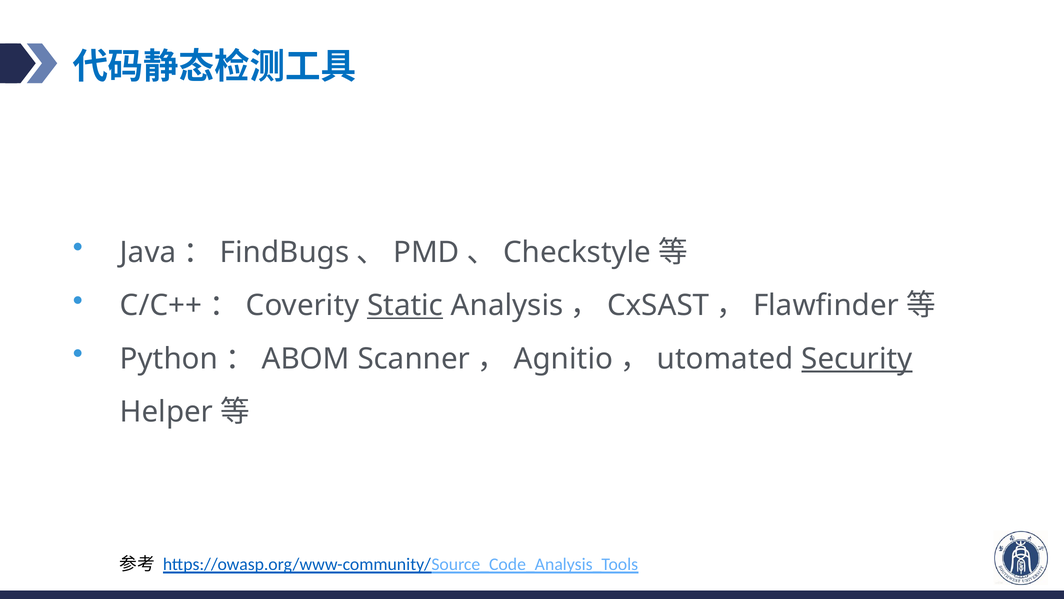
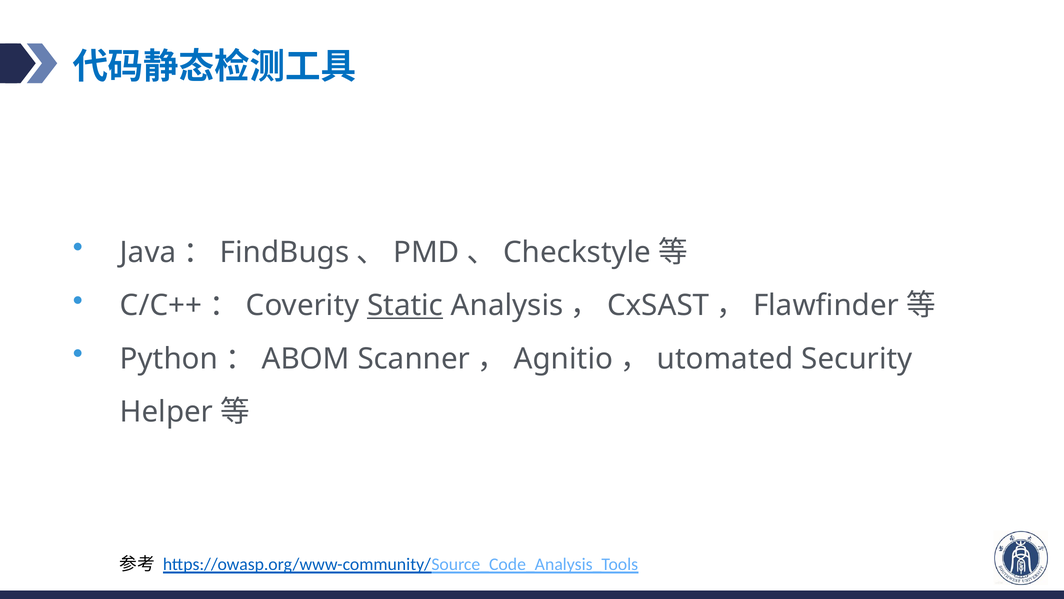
Security underline: present -> none (857, 358)
